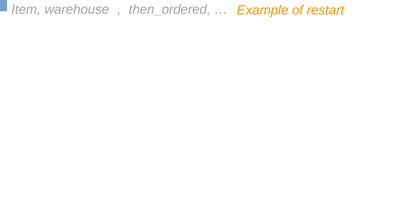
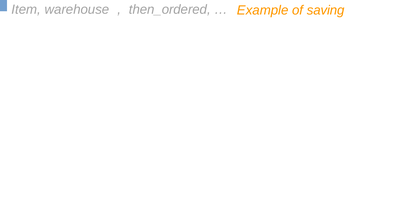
restart: restart -> saving (326, 10)
